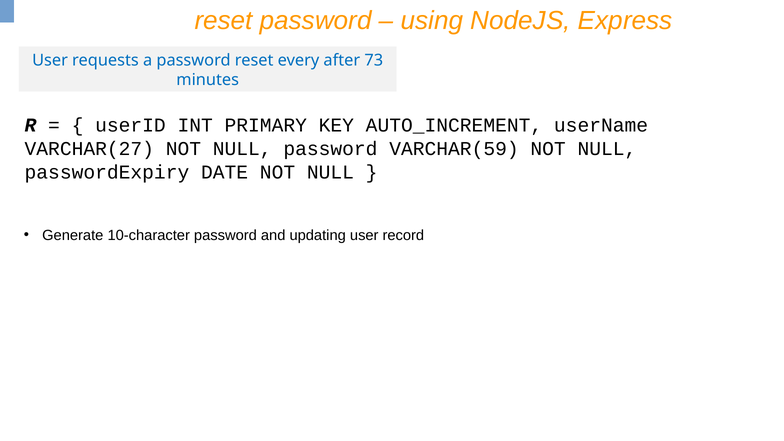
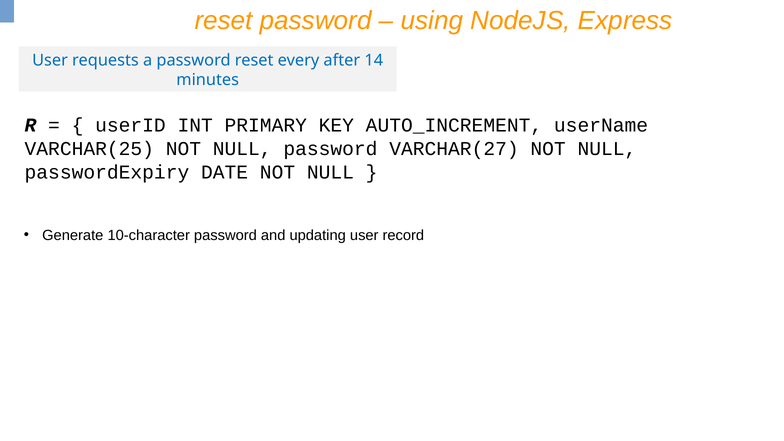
73: 73 -> 14 (374, 60)
VARCHAR(27: VARCHAR(27 -> VARCHAR(25 (89, 149)
VARCHAR(59: VARCHAR(59 -> VARCHAR(27 (454, 149)
